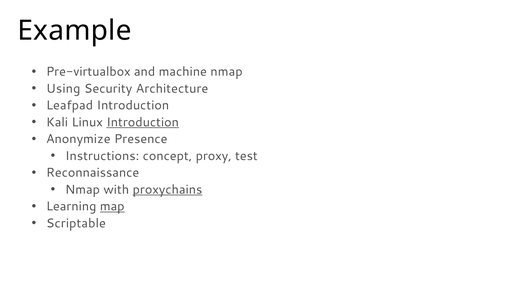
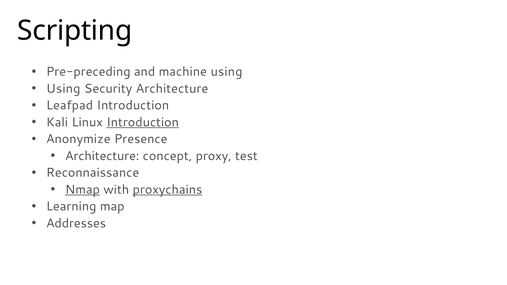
Example: Example -> Scripting (75, 31)
Pre-virtualbox: Pre-virtualbox -> Pre-preceding (88, 72)
machine nmap: nmap -> using (227, 72)
Instructions: Instructions -> Architecture (102, 156)
Nmap underline: none -> present (82, 190)
map underline: present -> none (112, 207)
Scriptable: Scriptable -> Addresses (76, 223)
